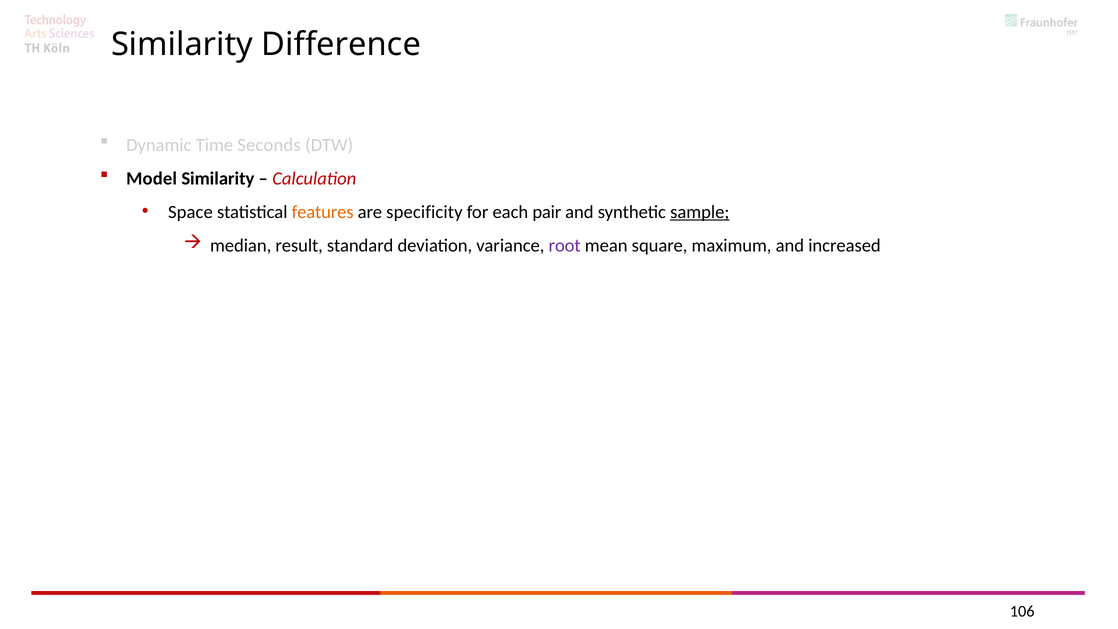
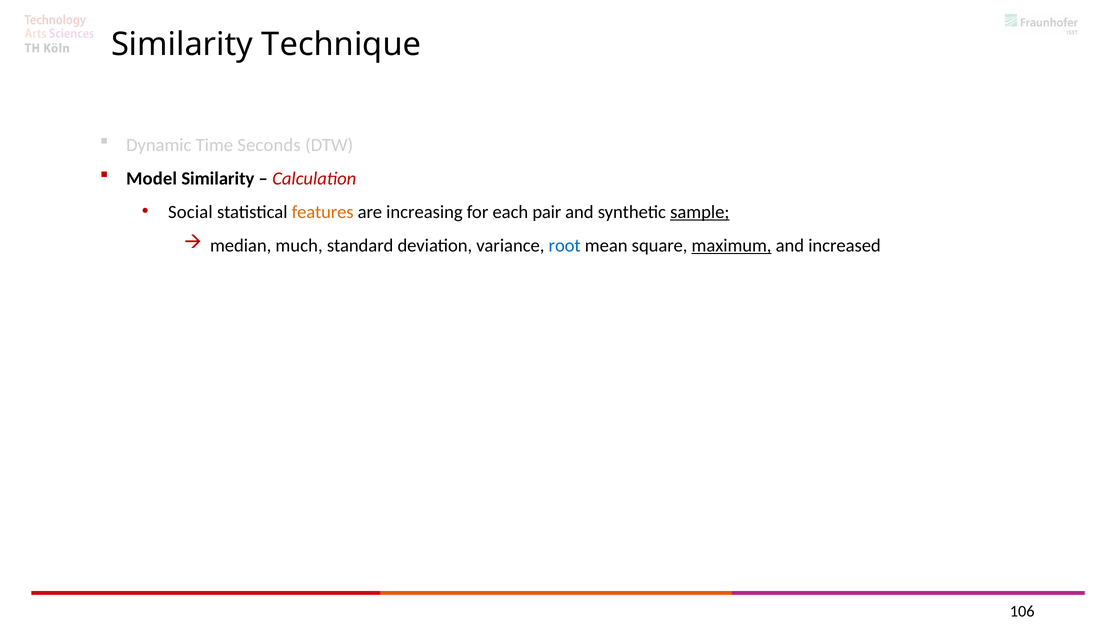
Difference: Difference -> Technique (341, 44)
Space: Space -> Social (190, 212)
specificity: specificity -> increasing (424, 212)
result: result -> much (299, 245)
root colour: purple -> blue (565, 245)
maximum underline: none -> present (732, 245)
